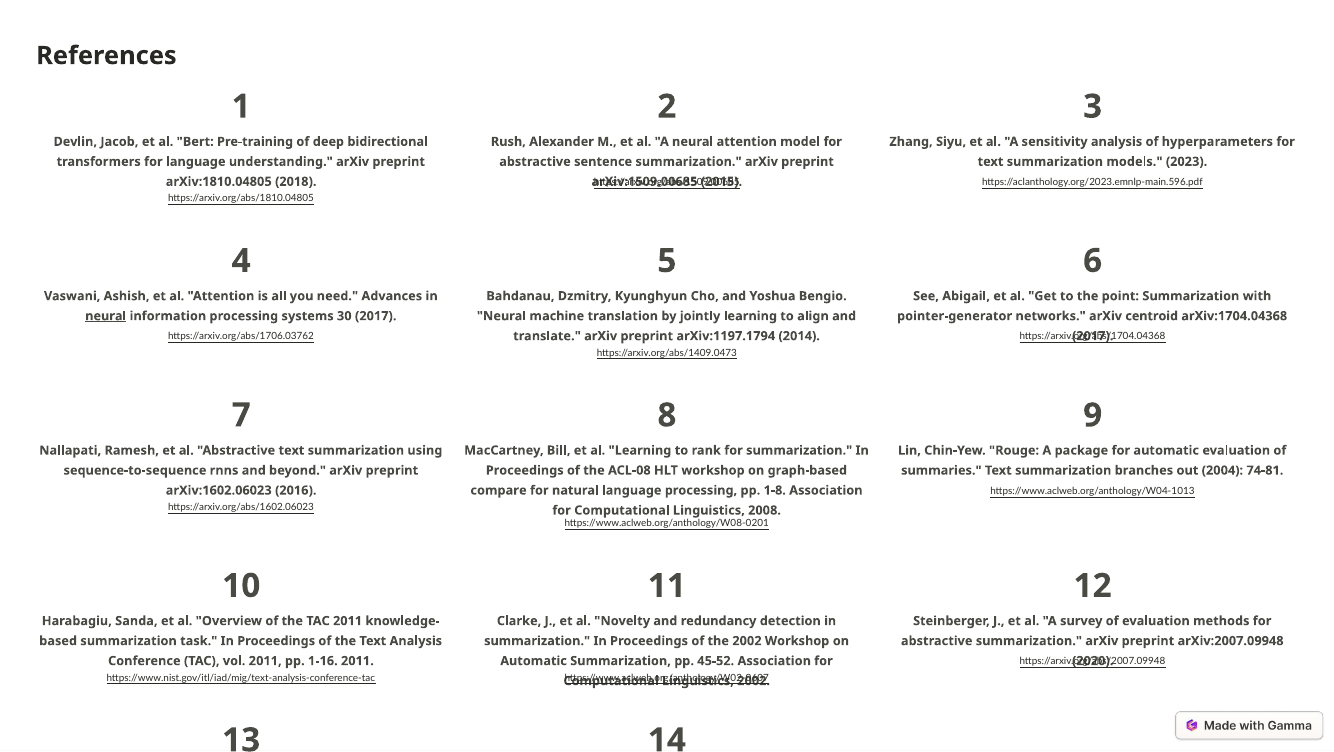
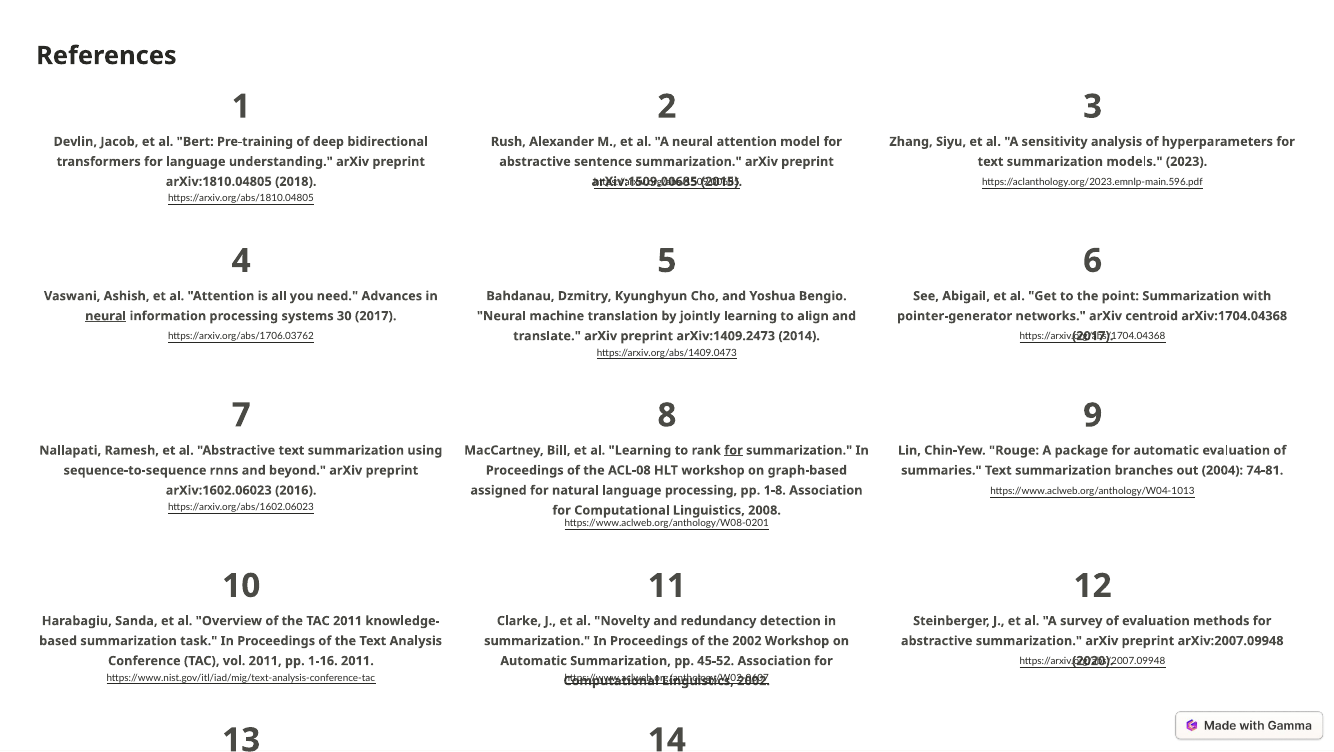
arXiv:1197.1794: arXiv:1197.1794 -> arXiv:1409.2473 (726, 336)
for underline: none -> present (734, 450)
compare: compare -> assigned (499, 490)
